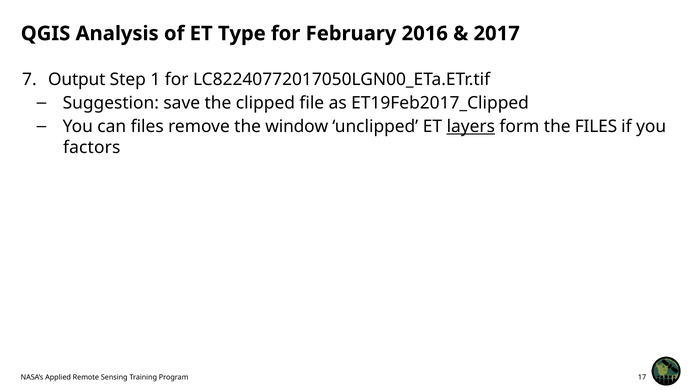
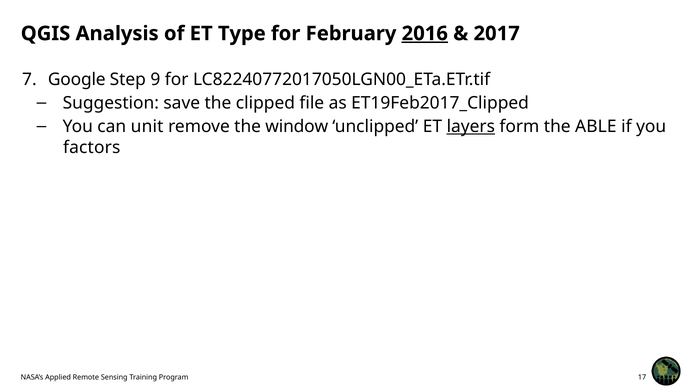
2016 underline: none -> present (425, 34)
Output: Output -> Google (77, 79)
1: 1 -> 9 (155, 79)
can files: files -> unit (147, 127)
the FILES: FILES -> ABLE (596, 127)
